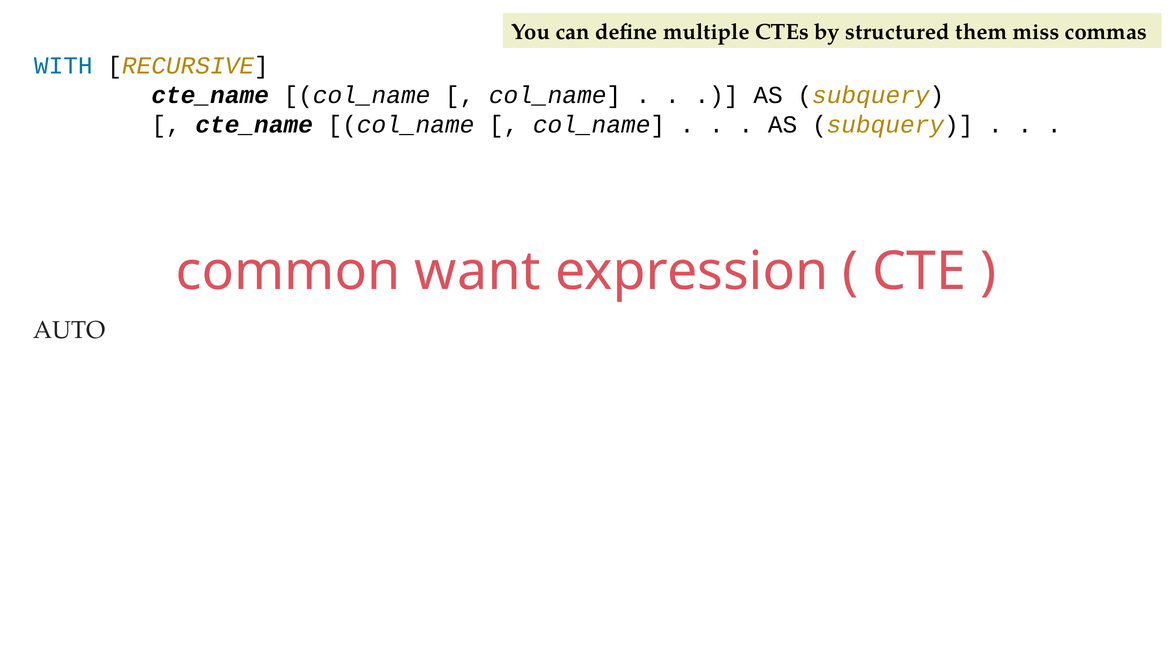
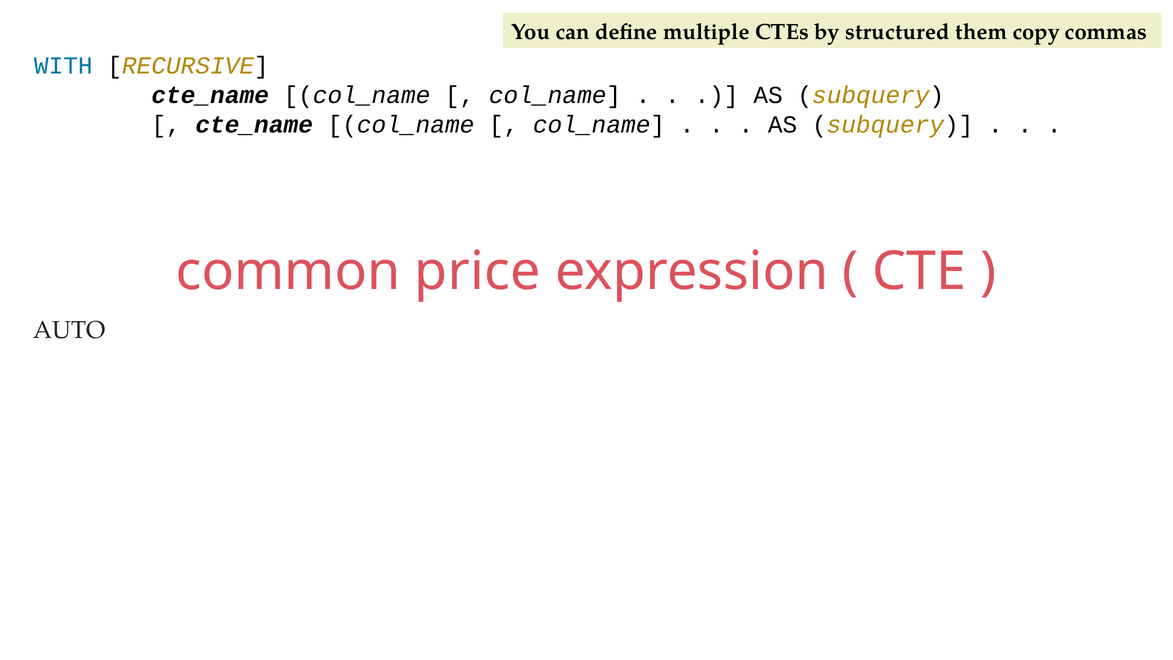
miss: miss -> copy (1036, 32)
want: want -> price (478, 271)
